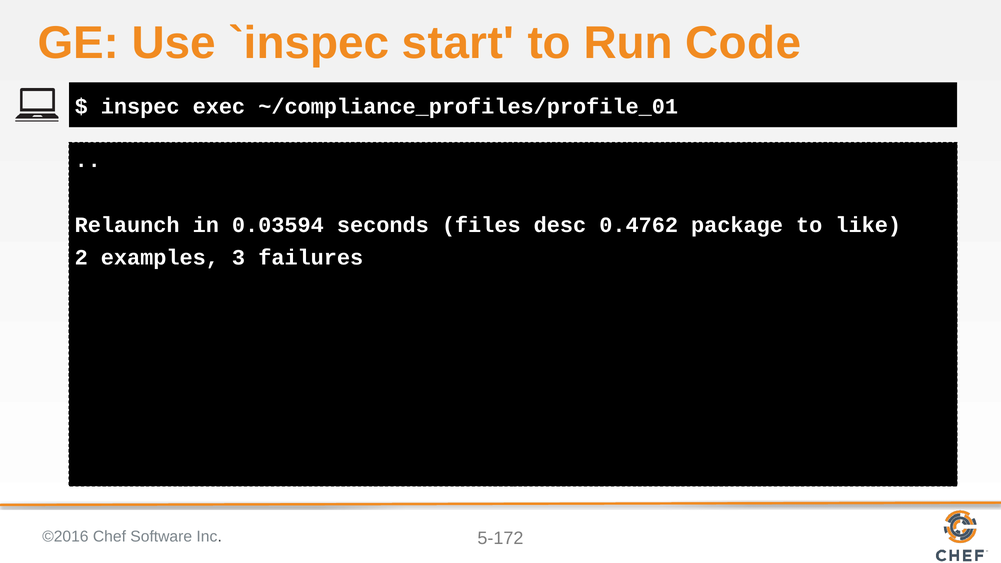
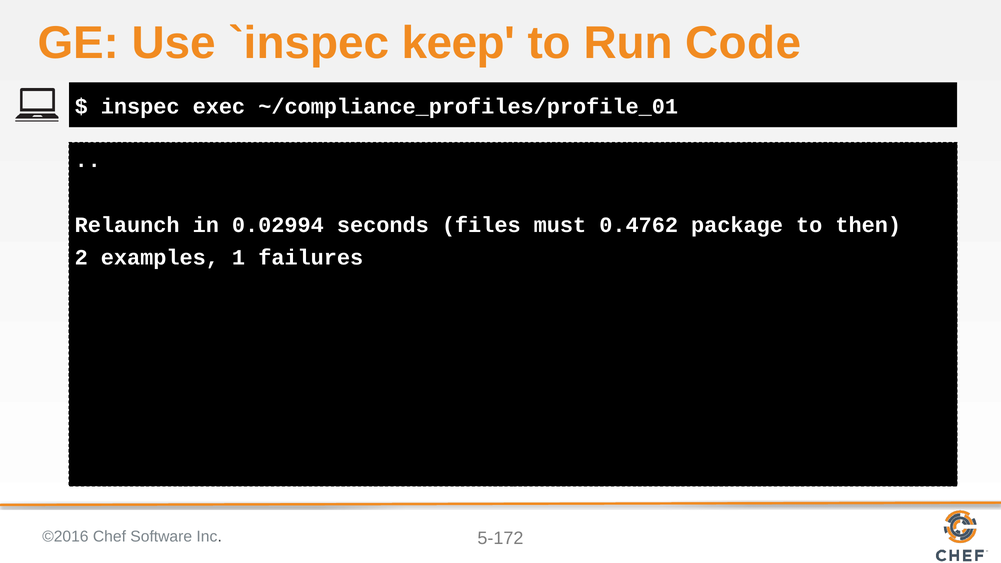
start: start -> keep (459, 43)
0.03594: 0.03594 -> 0.02994 (278, 225)
desc: desc -> must (560, 225)
like: like -> then (868, 225)
3: 3 -> 1 (239, 258)
